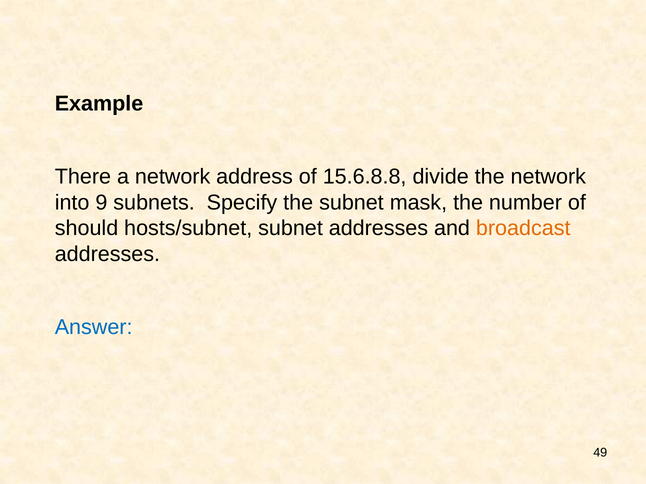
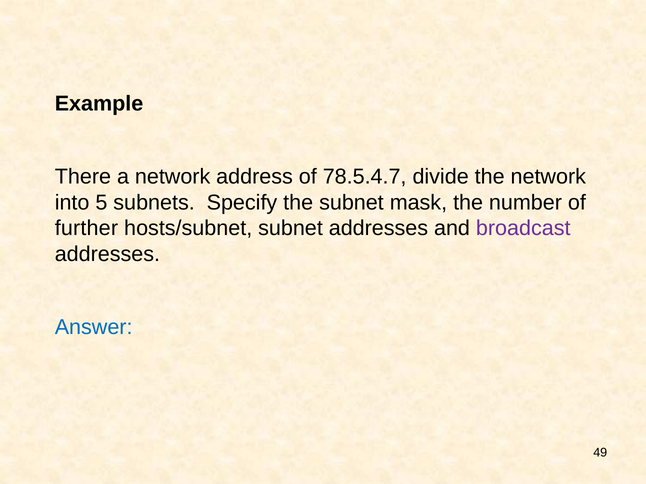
15.6.8.8: 15.6.8.8 -> 78.5.4.7 (365, 177)
9: 9 -> 5 (101, 203)
should: should -> further (86, 229)
broadcast colour: orange -> purple (523, 229)
